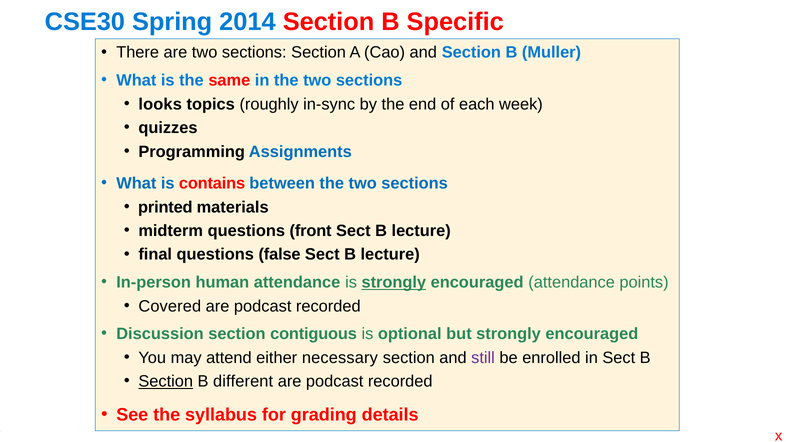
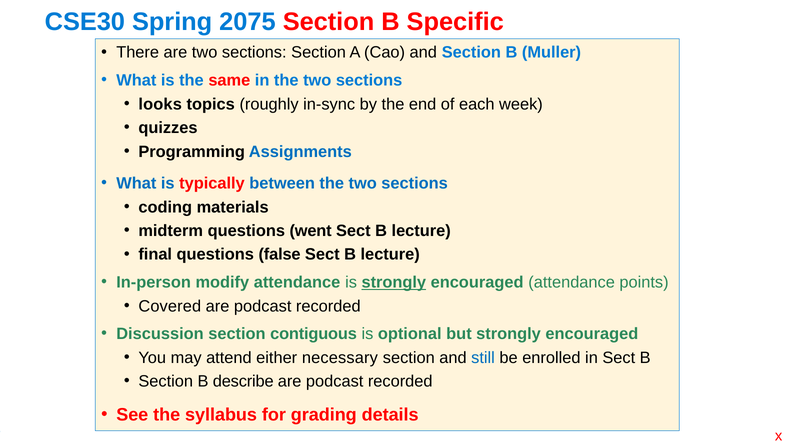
2014: 2014 -> 2075 (247, 22)
contains: contains -> typically (212, 183)
printed: printed -> coding (165, 207)
front: front -> went (311, 231)
human: human -> modify (222, 282)
still colour: purple -> blue (483, 358)
Section underline: present -> none (166, 382)
different: different -> describe (243, 382)
